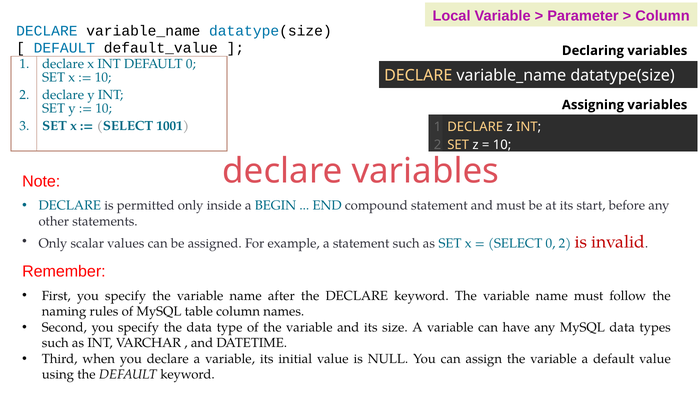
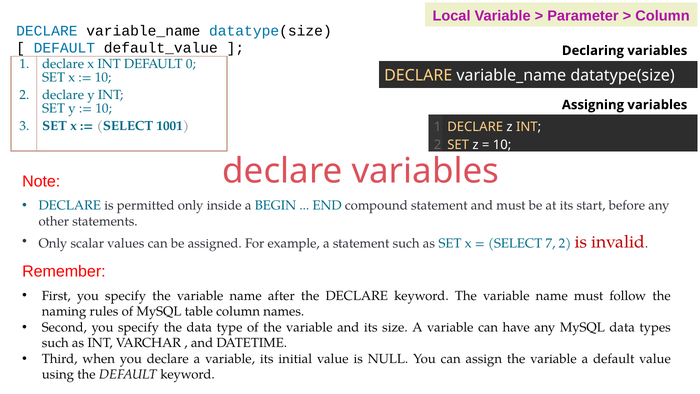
SELECT 0: 0 -> 7 (551, 243)
